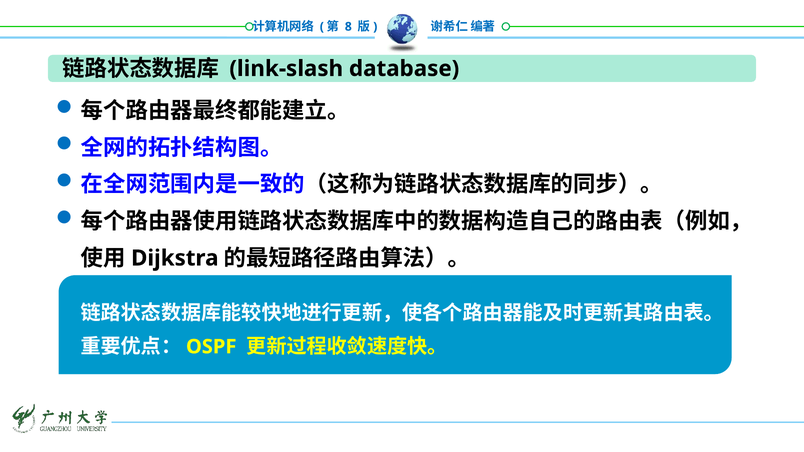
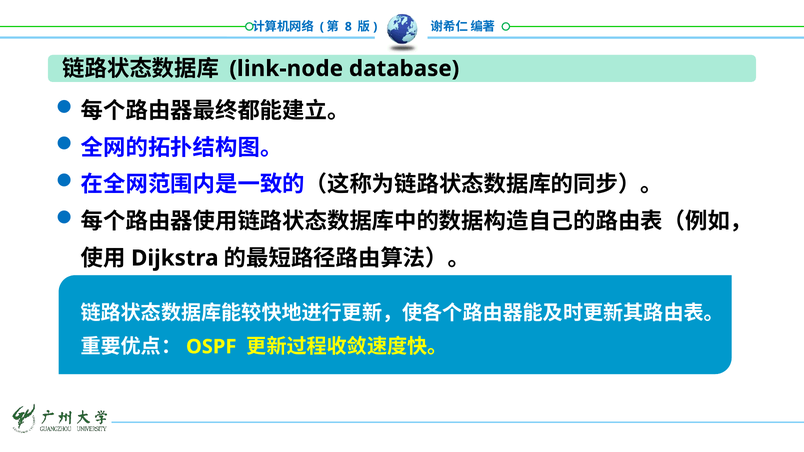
link-slash: link-slash -> link-node (286, 69)
